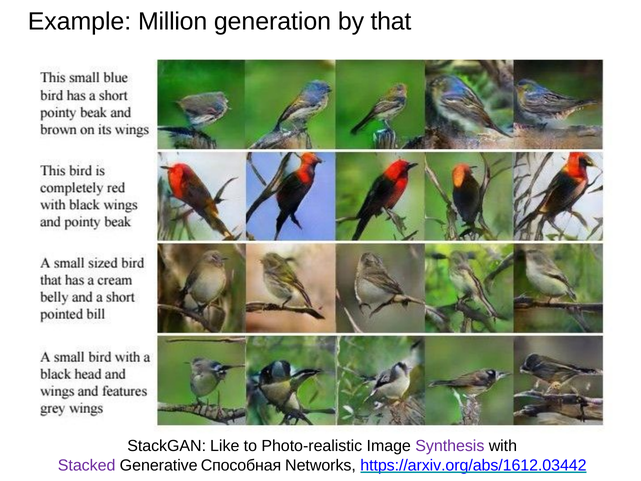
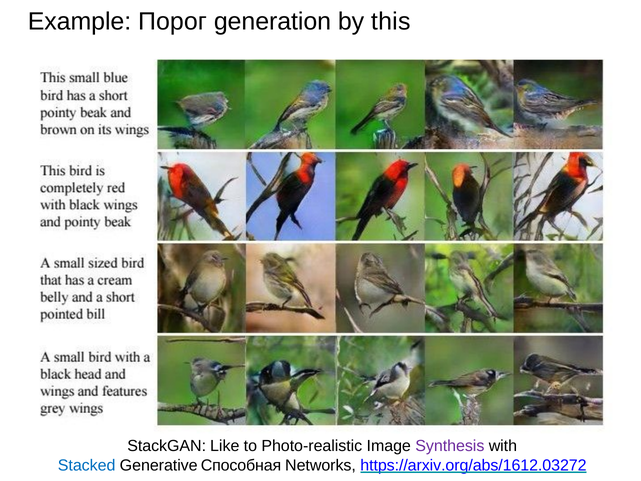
Million: Million -> Порог (172, 22)
that: that -> this (391, 22)
Stacked colour: purple -> blue (87, 465)
https://arxiv.org/abs/1612.03442: https://arxiv.org/abs/1612.03442 -> https://arxiv.org/abs/1612.03272 (473, 465)
